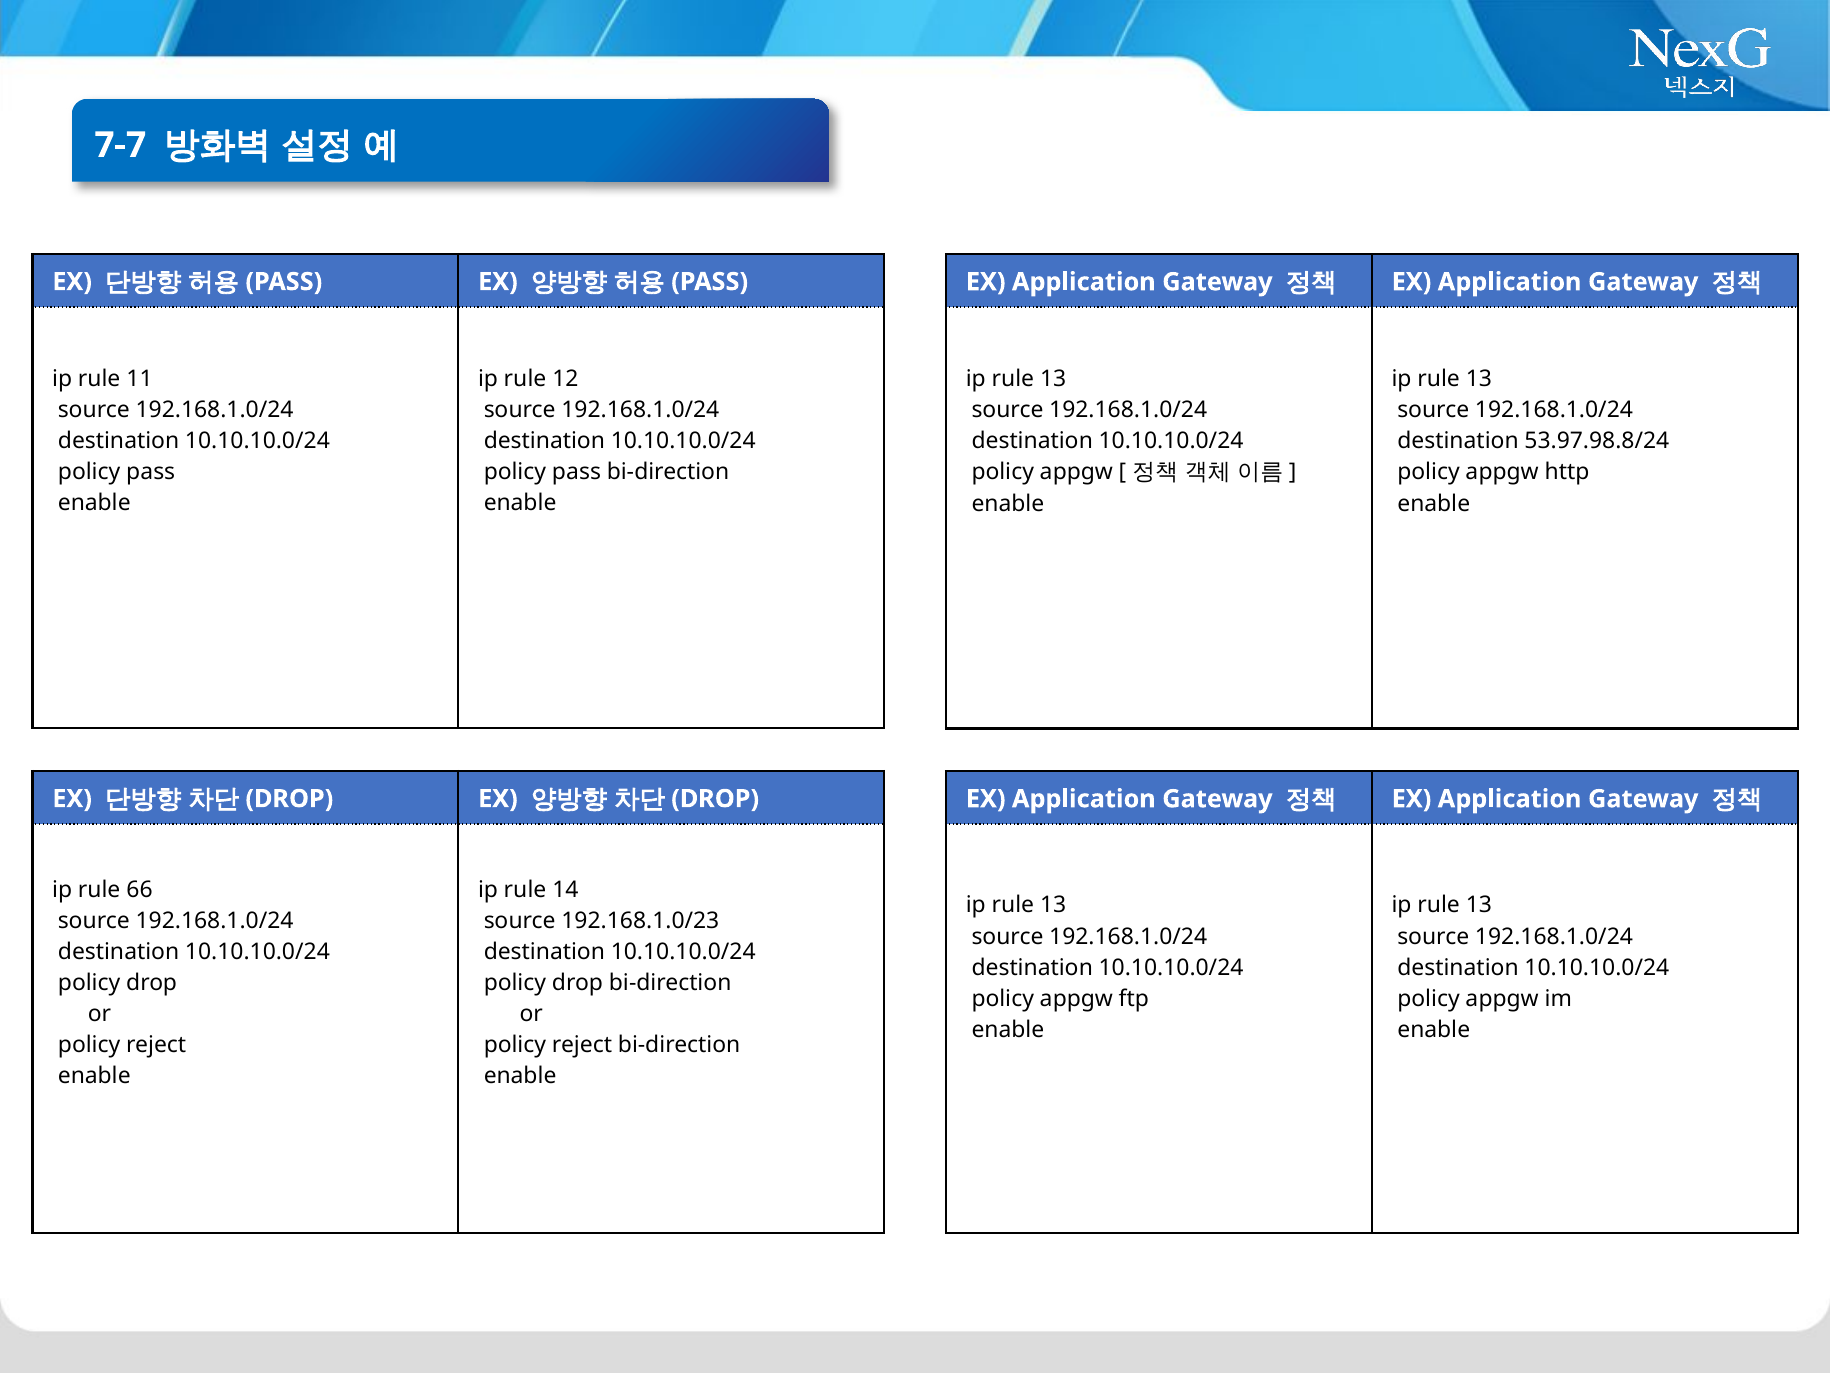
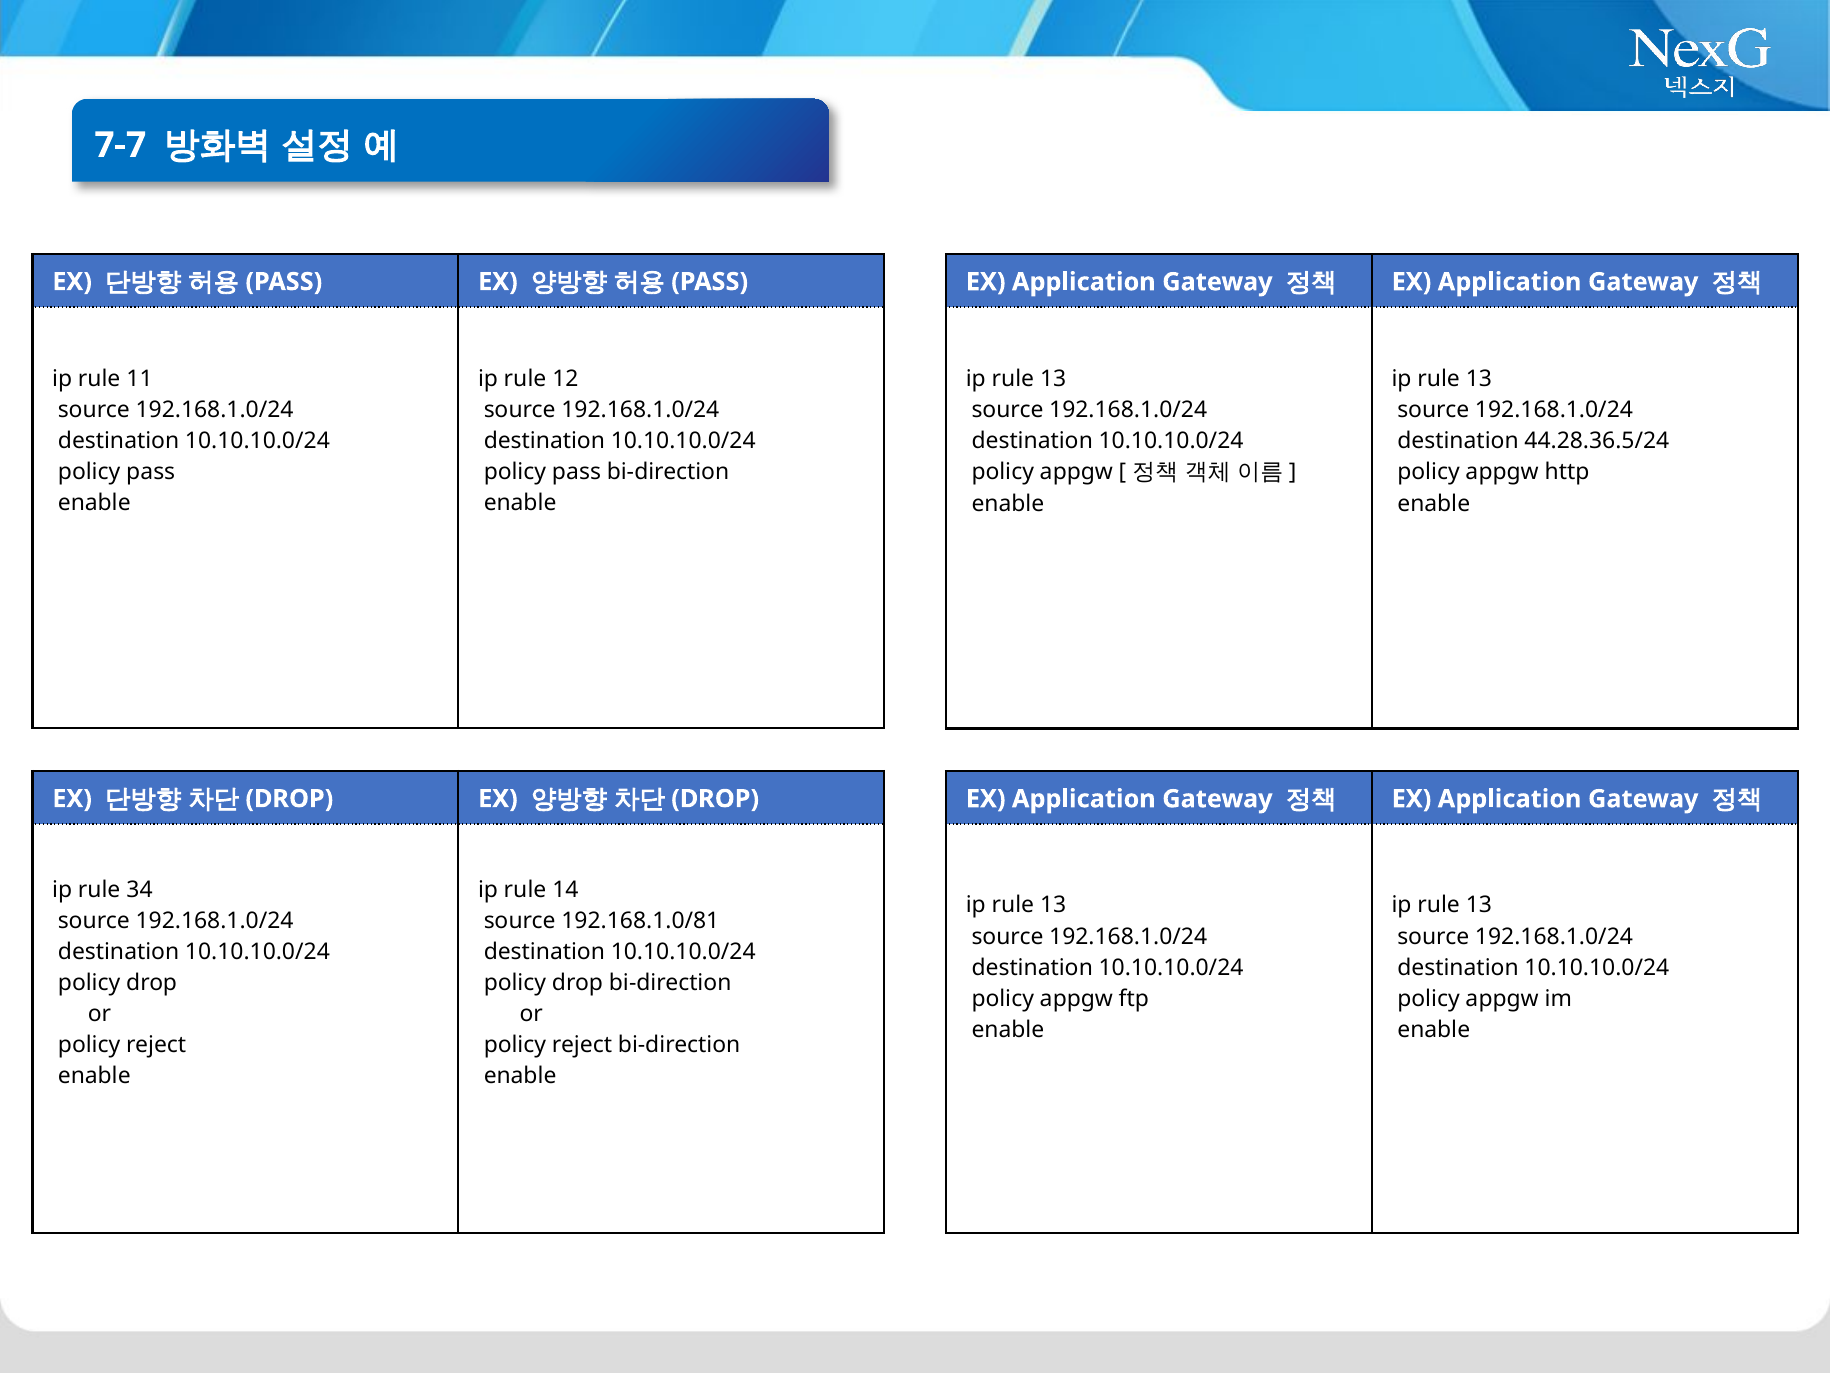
53.97.98.8/24: 53.97.98.8/24 -> 44.28.36.5/24 (1597, 441)
66: 66 -> 34 (140, 889)
192.168.1.0/23: 192.168.1.0/23 -> 192.168.1.0/81 (640, 920)
